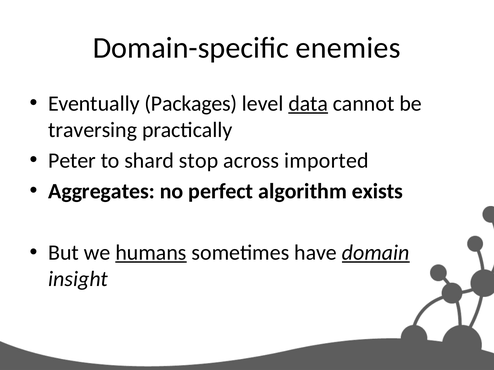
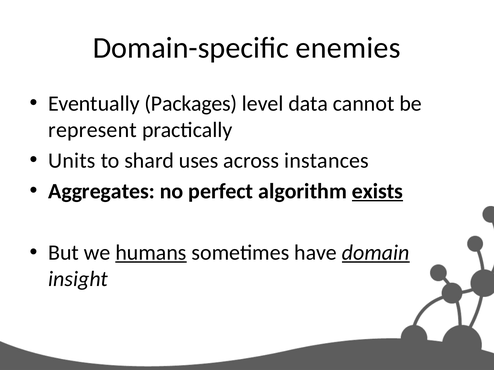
data underline: present -> none (308, 104)
traversing: traversing -> represent (92, 130)
Peter: Peter -> Units (72, 161)
stop: stop -> uses (199, 161)
imported: imported -> instances (326, 161)
exists underline: none -> present (377, 191)
